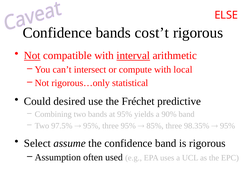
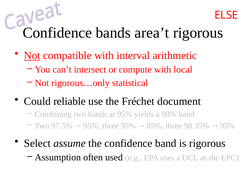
cost’t: cost’t -> area’t (152, 33)
interval underline: present -> none (133, 56)
desired: desired -> reliable (70, 102)
predictive: predictive -> document (179, 102)
